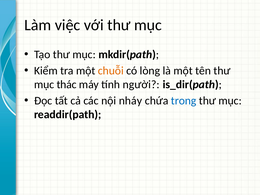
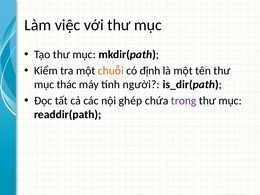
lòng: lòng -> định (150, 71)
nháy: nháy -> ghép (130, 101)
trong colour: blue -> purple (184, 101)
